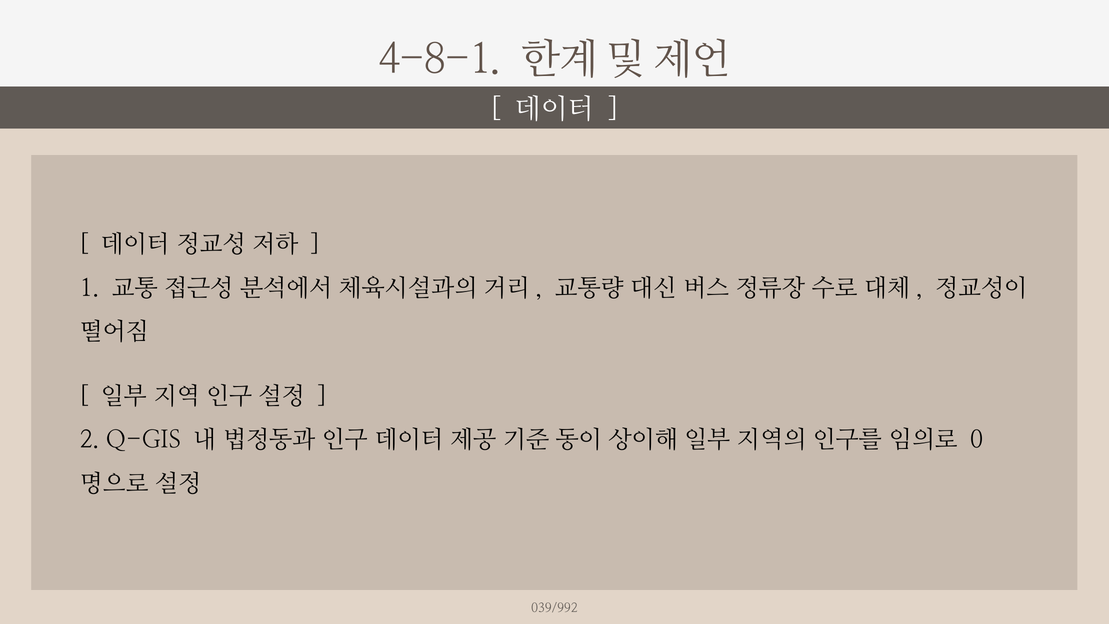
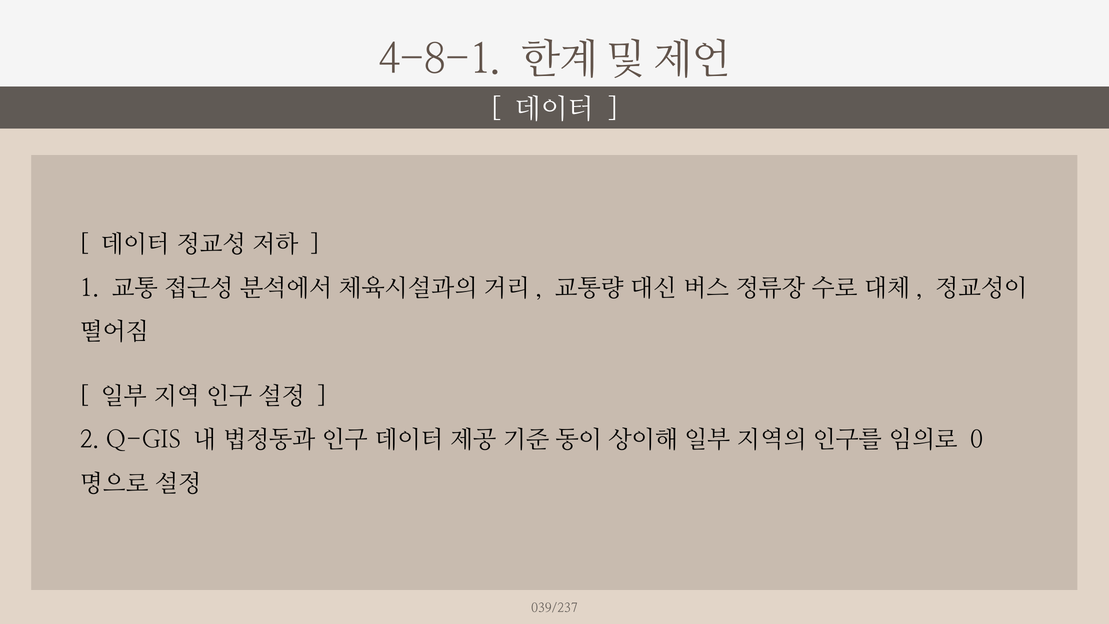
039/992: 039/992 -> 039/237 (554, 608)
